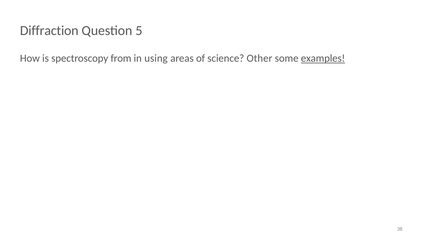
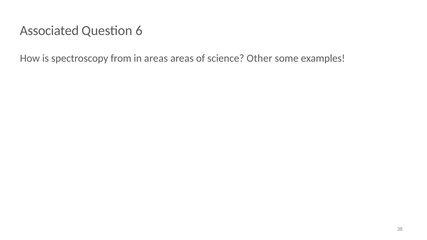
Diffraction: Diffraction -> Associated (49, 31)
5: 5 -> 6 (139, 31)
in using: using -> areas (156, 58)
examples underline: present -> none (323, 58)
